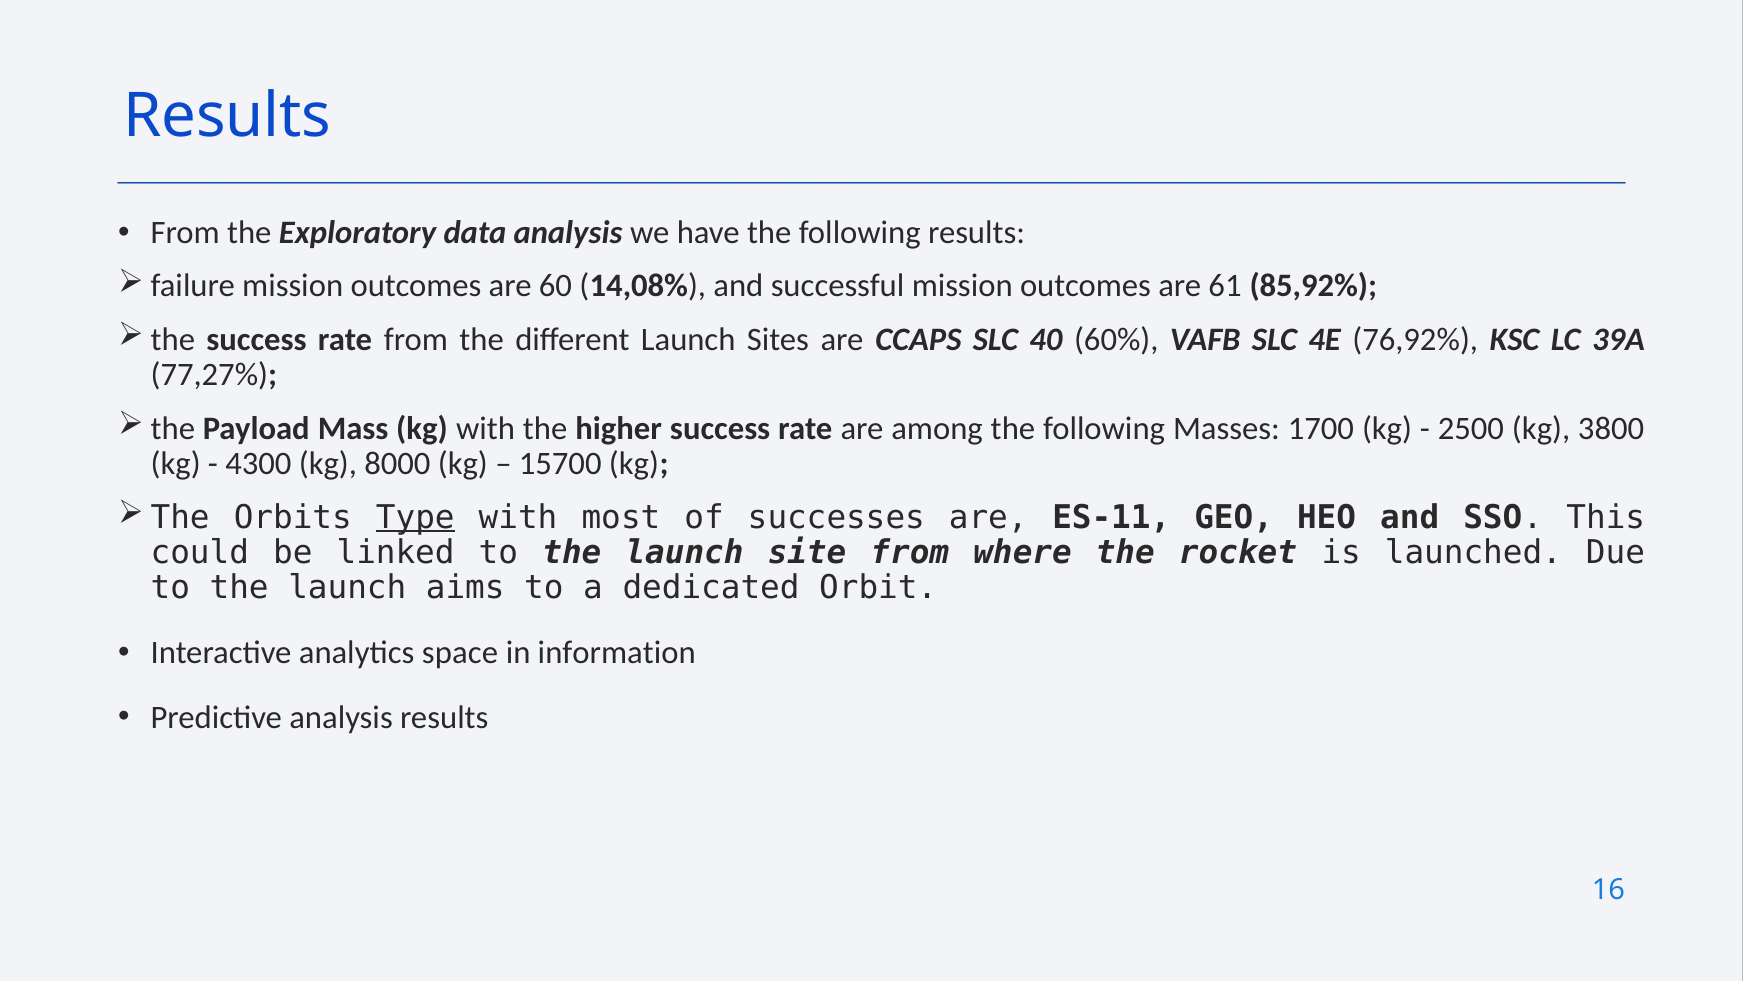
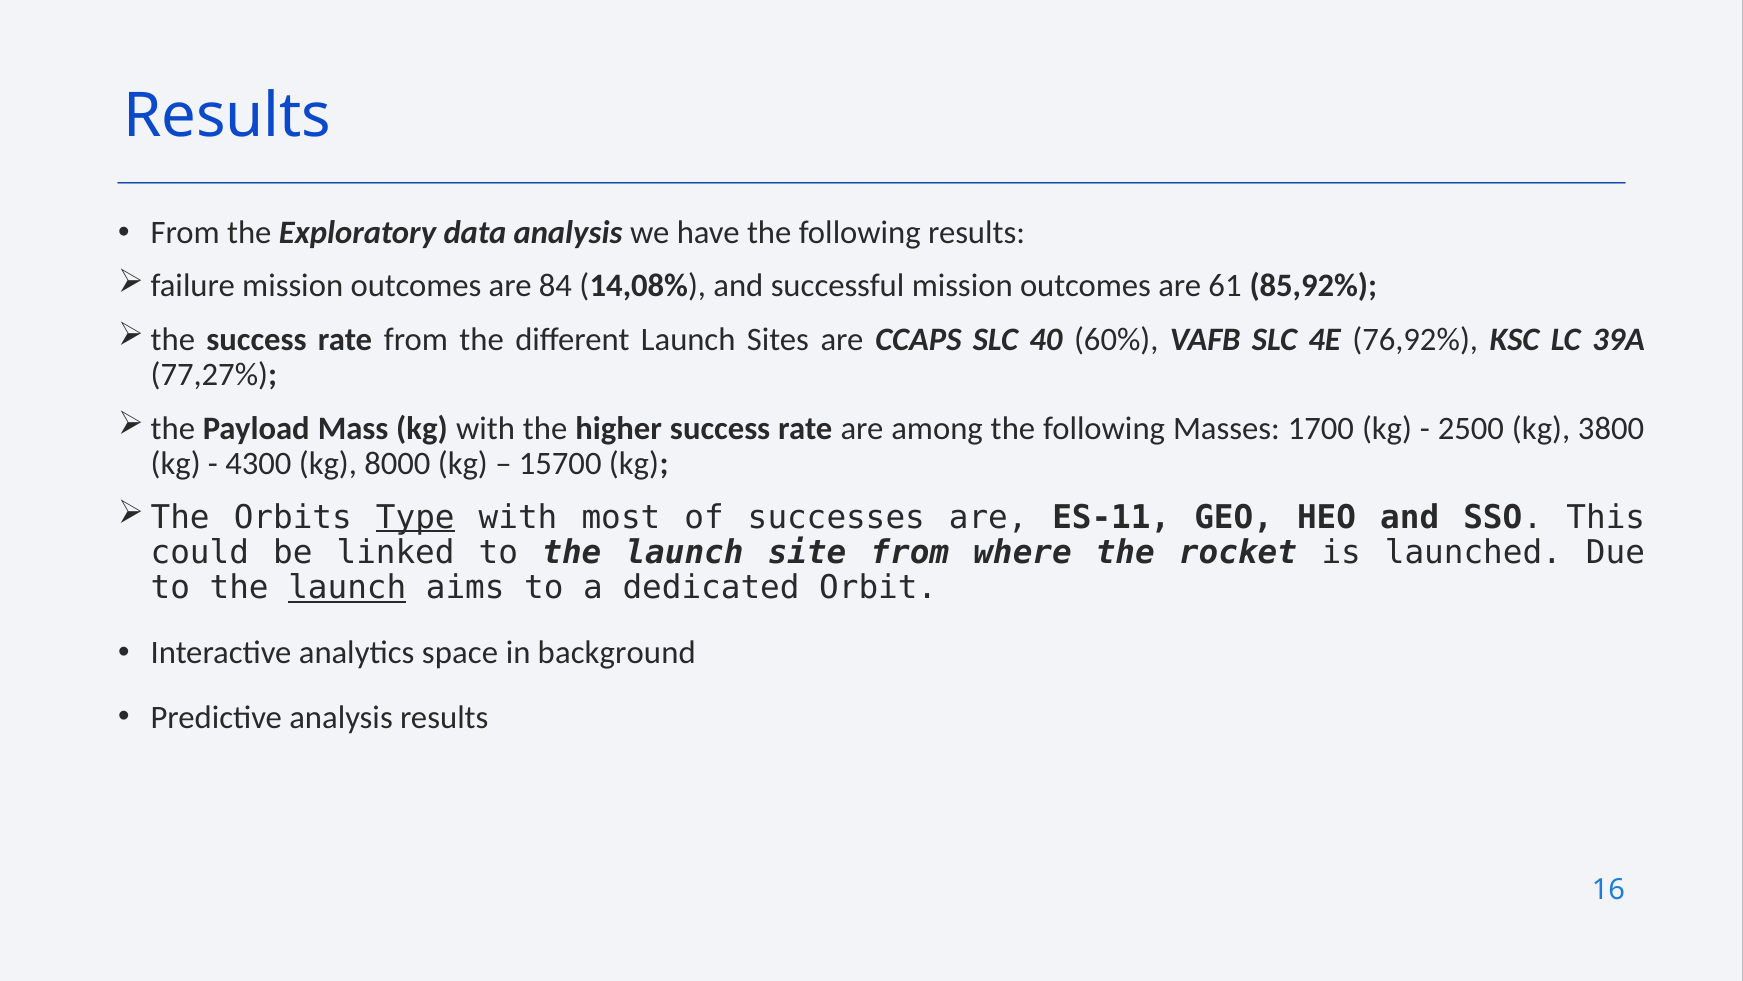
60: 60 -> 84 (555, 286)
launch underline: none -> present (347, 588)
information: information -> background (617, 653)
